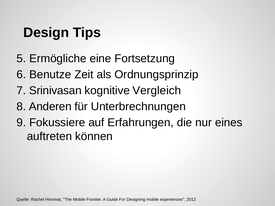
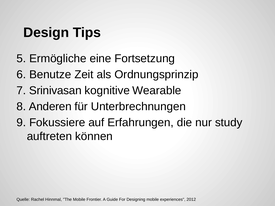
Vergleich: Vergleich -> Wearable (157, 91)
eines: eines -> study (229, 123)
